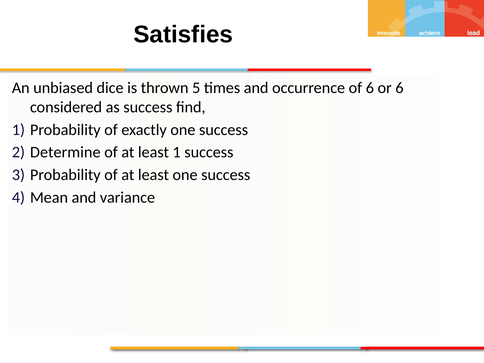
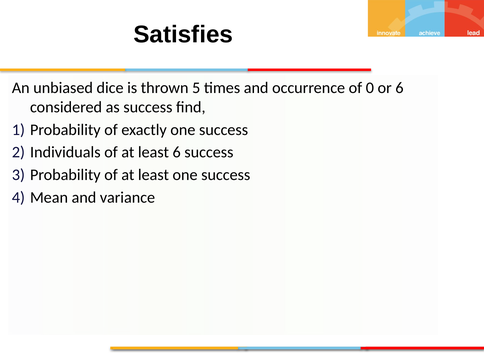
of 6: 6 -> 0 (370, 88)
Determine: Determine -> Individuals (65, 152)
least 1: 1 -> 6 (177, 152)
